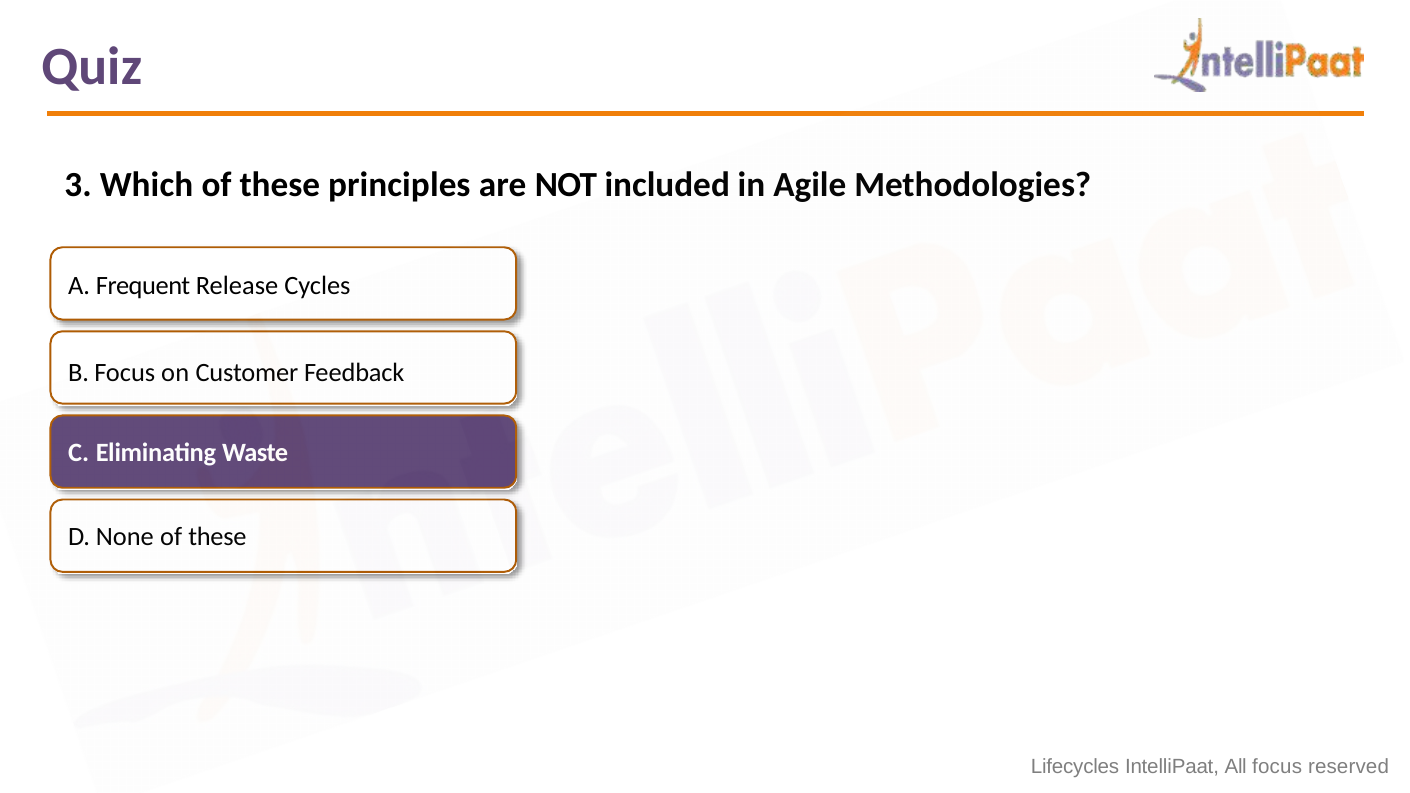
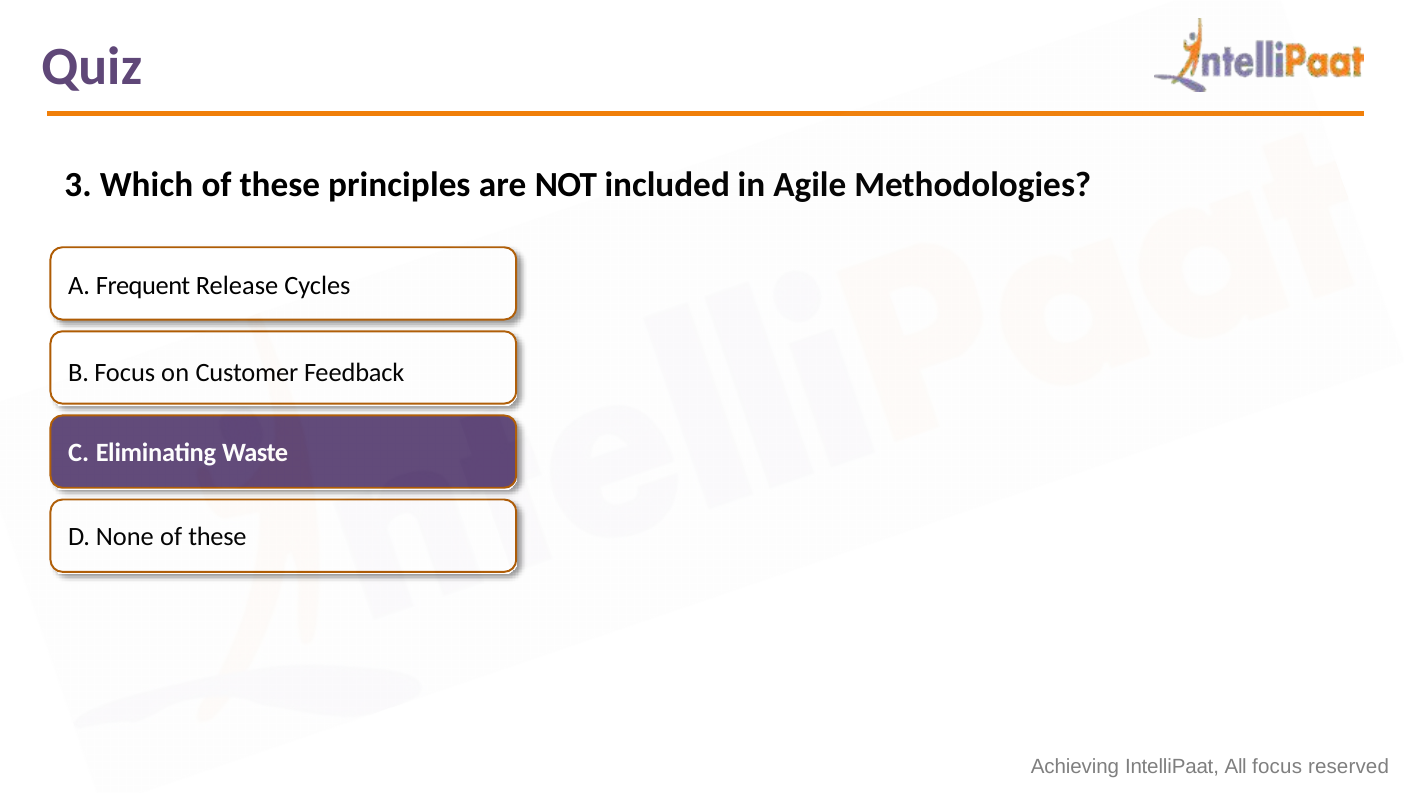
Lifecycles: Lifecycles -> Achieving (1075, 767)
